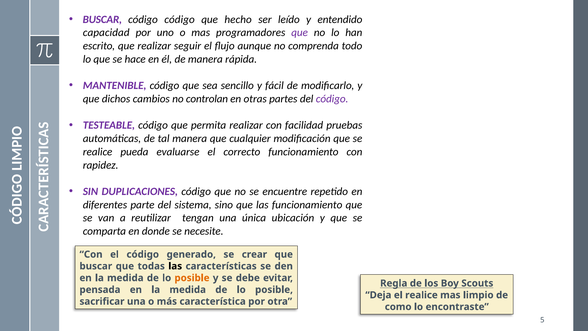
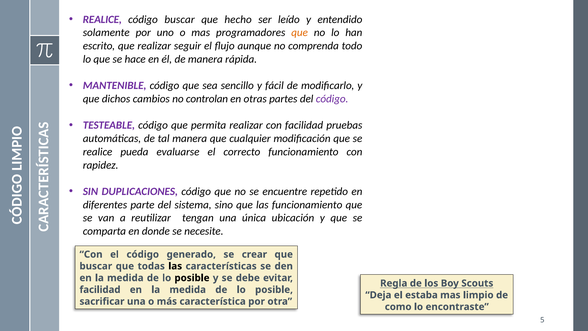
BUSCAR: BUSCAR -> REALICE (102, 19)
código código: código -> buscar (180, 19)
capacidad: capacidad -> solamente (106, 33)
que colour: purple -> orange (300, 33)
posible colour: orange -> black (192, 278)
pensada: pensada -> facilidad (100, 290)
el realice: realice -> estaba (421, 295)
